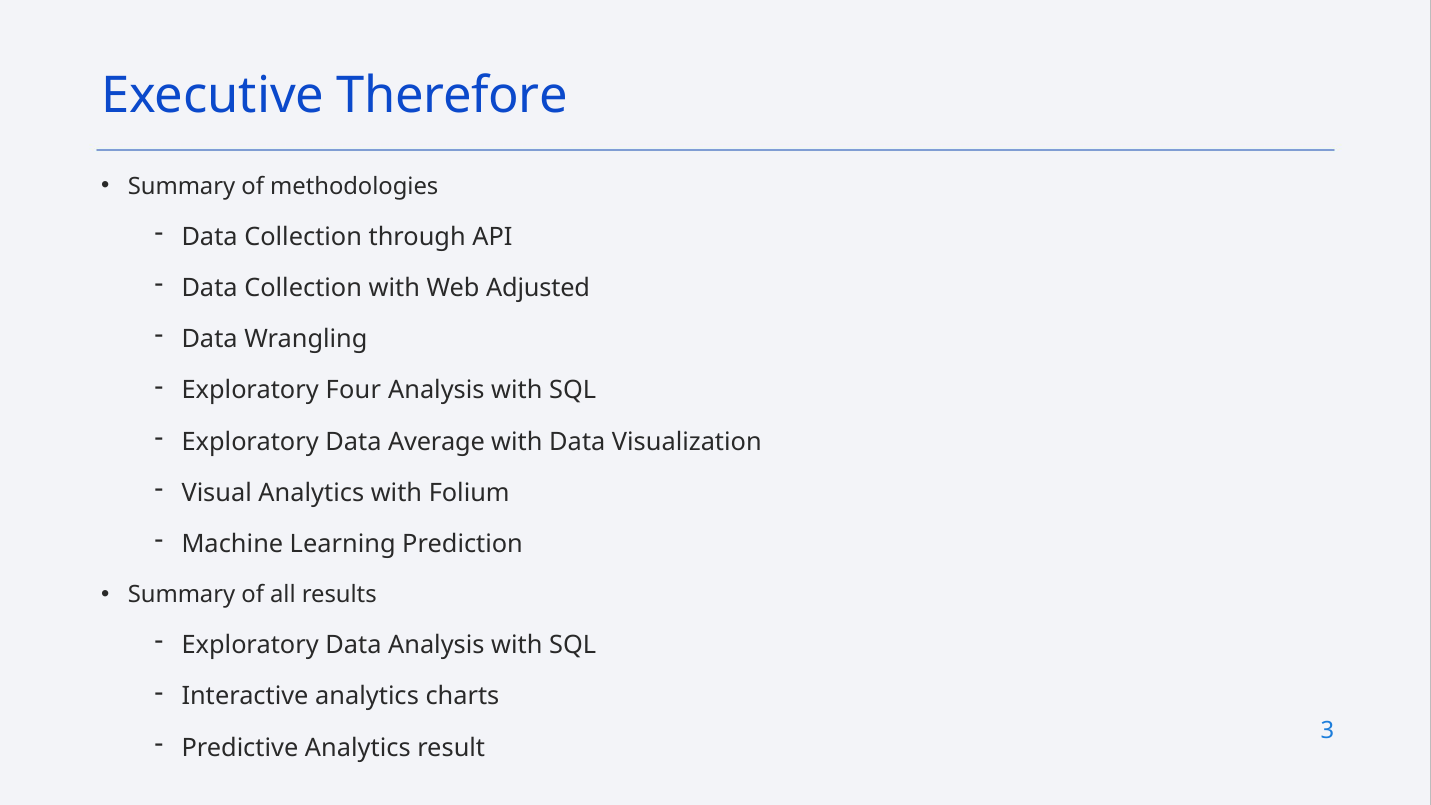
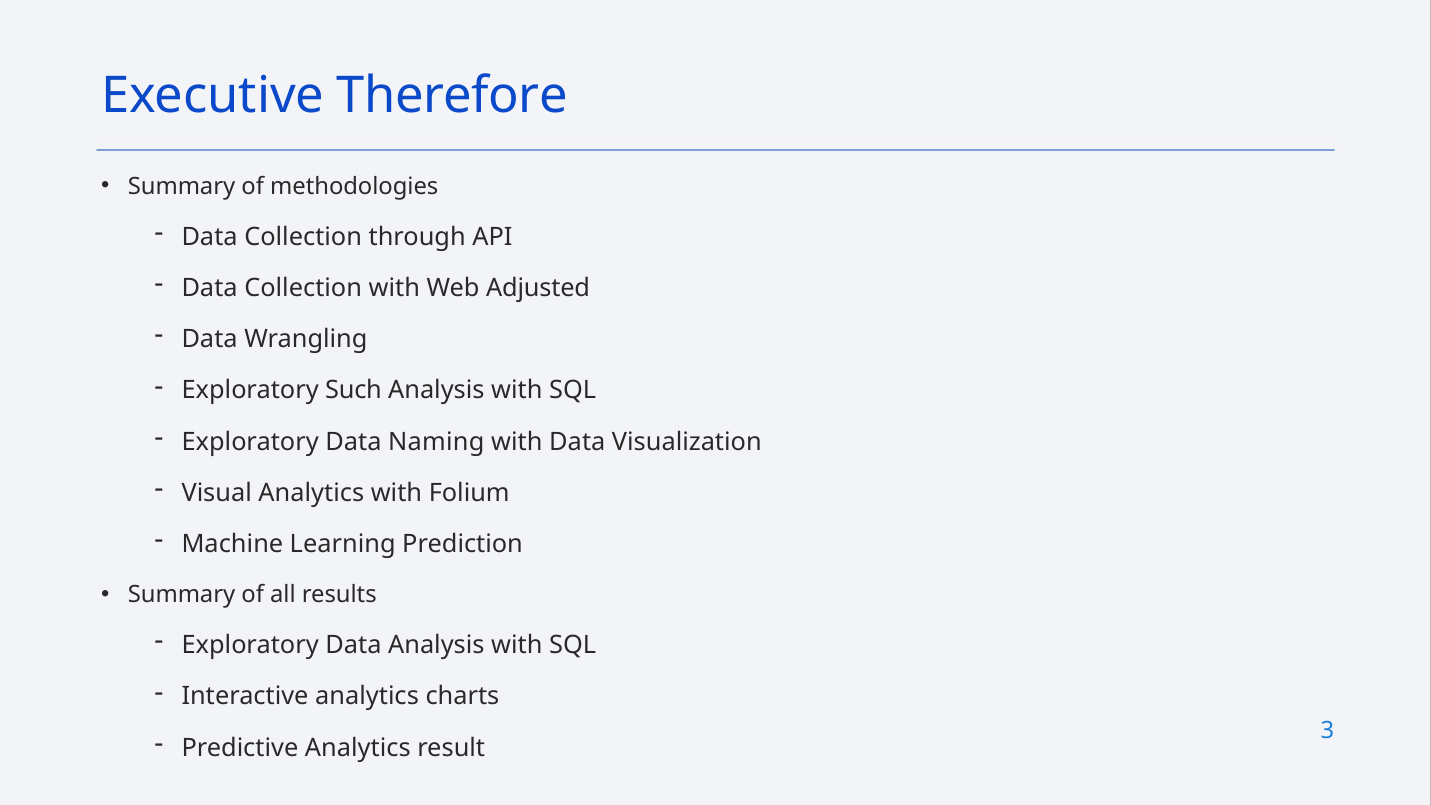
Four: Four -> Such (354, 391)
Average: Average -> Naming (436, 442)
